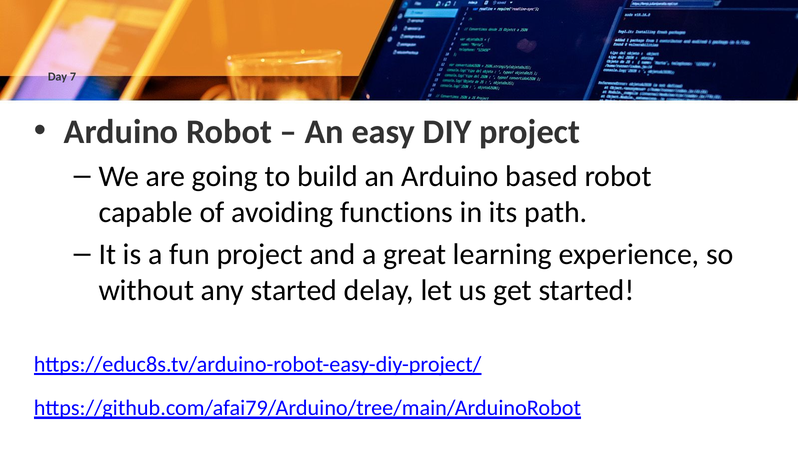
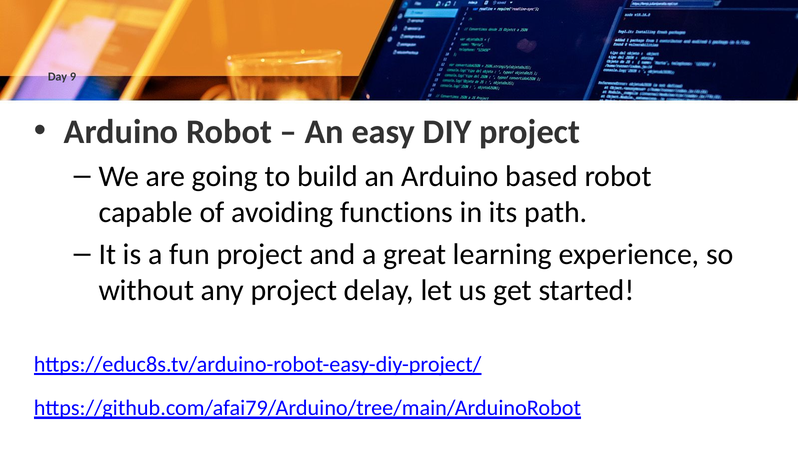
7: 7 -> 9 (73, 77)
any started: started -> project (294, 290)
